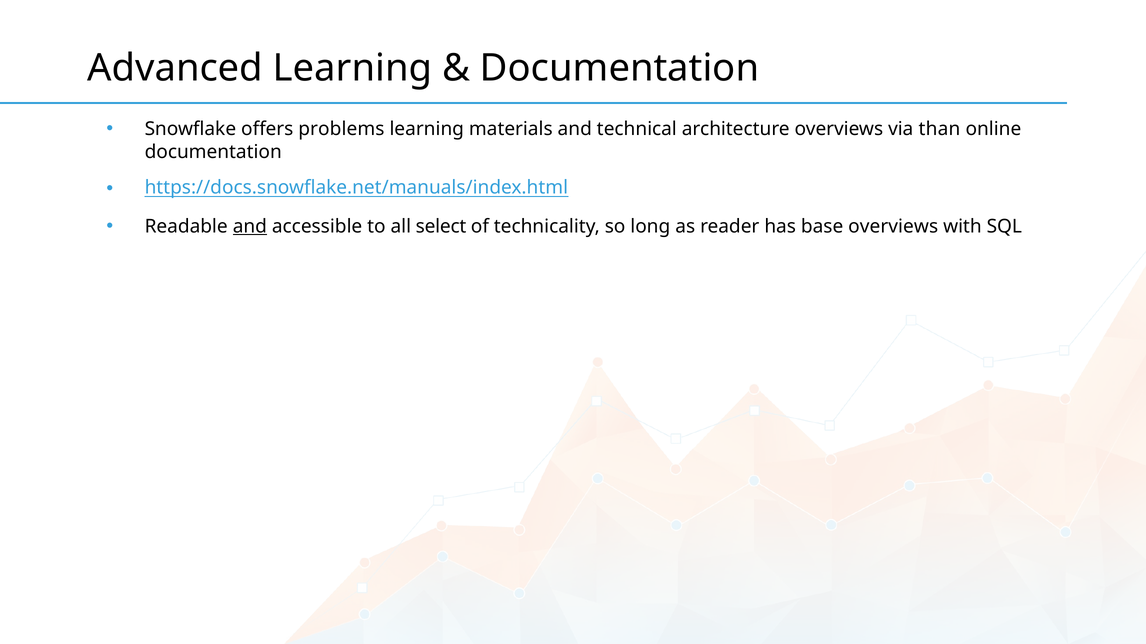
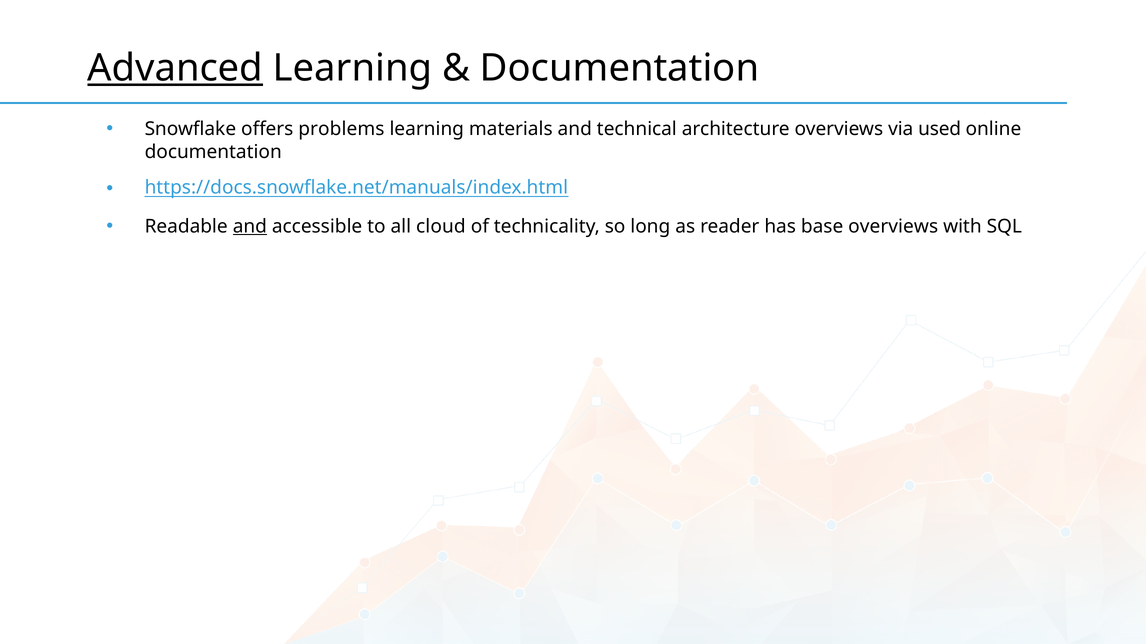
Advanced underline: none -> present (175, 68)
than: than -> used (940, 129)
select: select -> cloud (441, 227)
